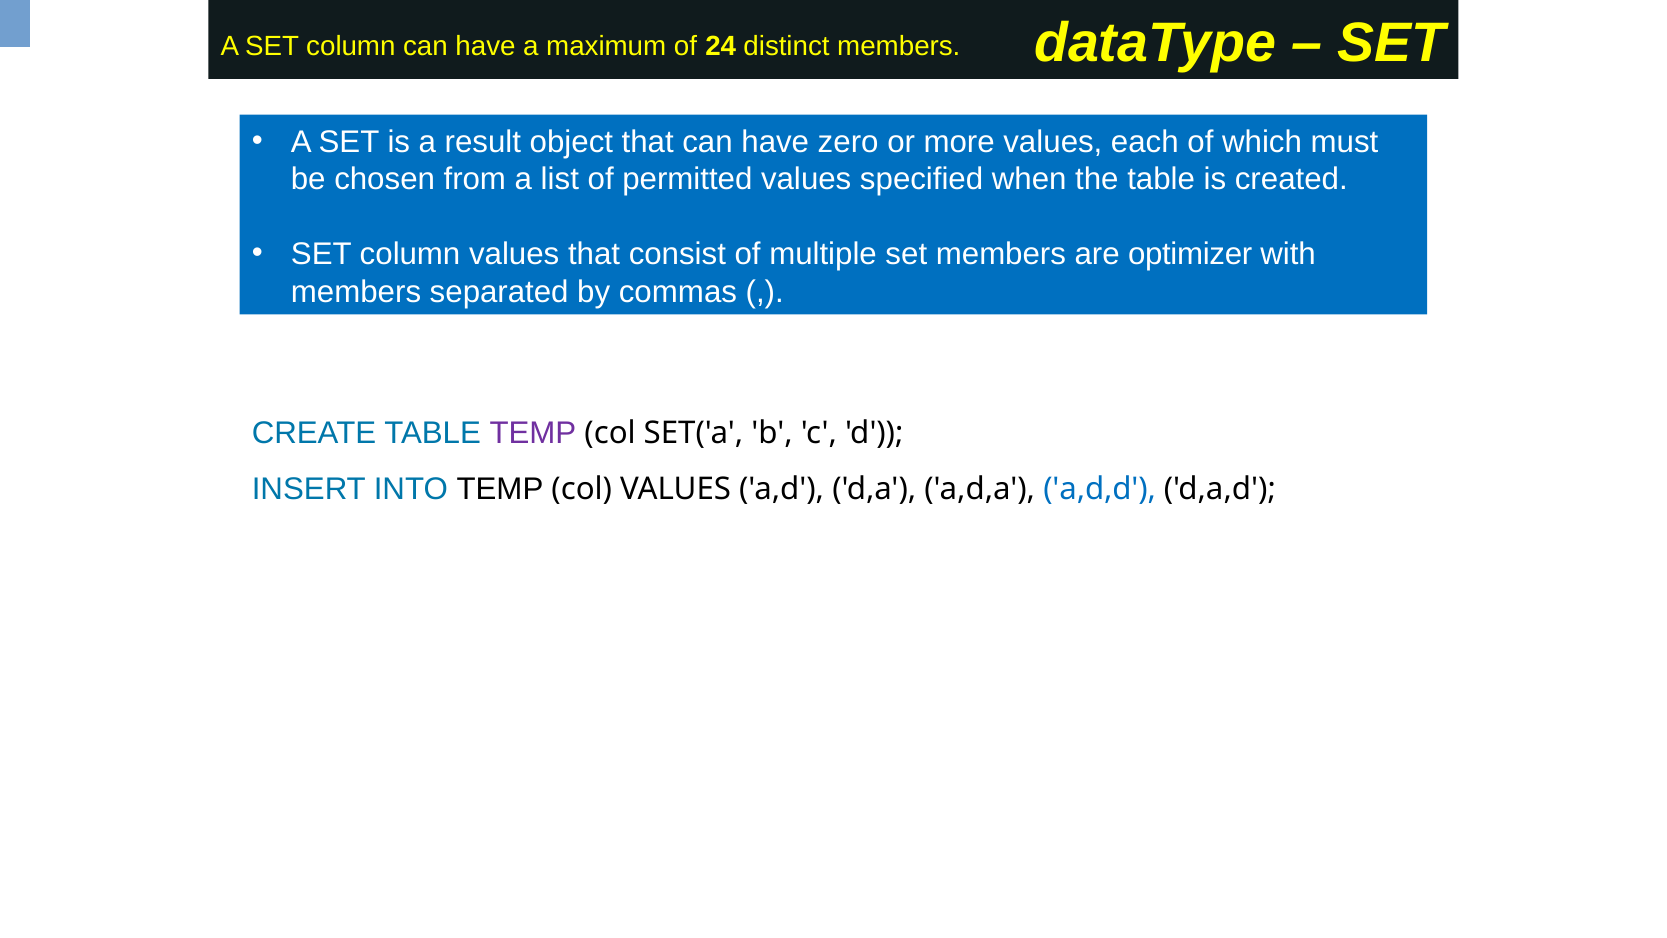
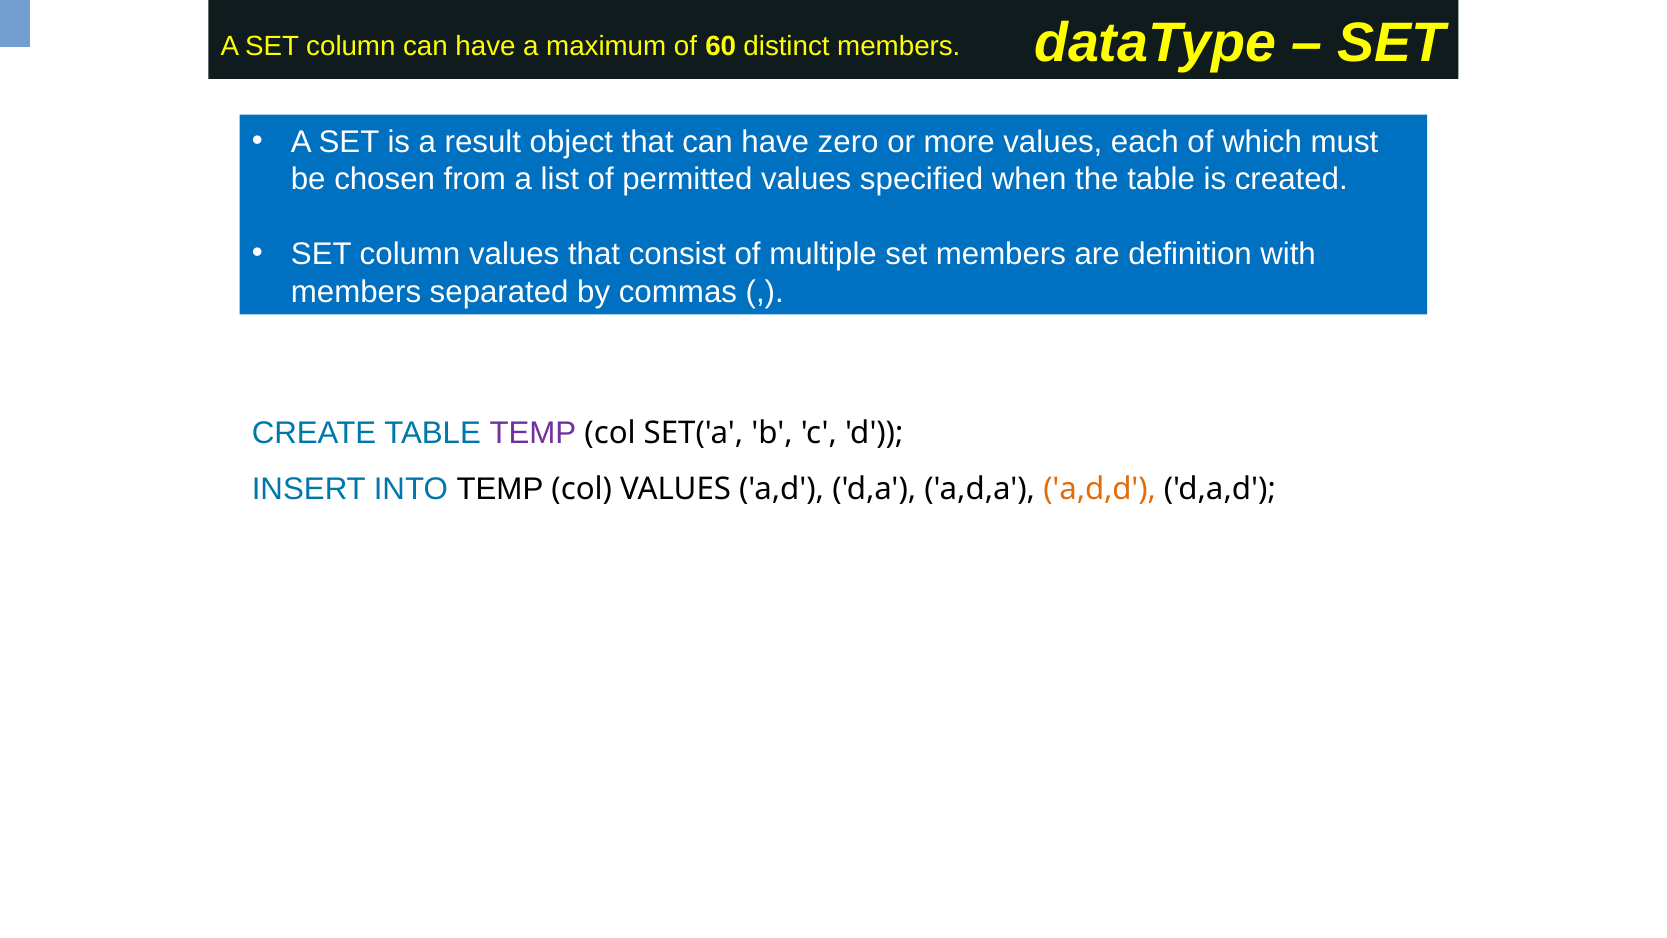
24: 24 -> 60 (721, 46)
optimizer: optimizer -> definition (1190, 254)
a,d,d colour: blue -> orange (1100, 489)
